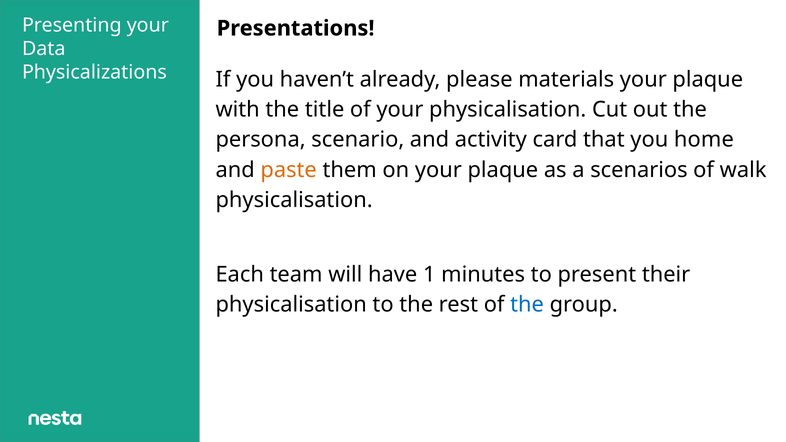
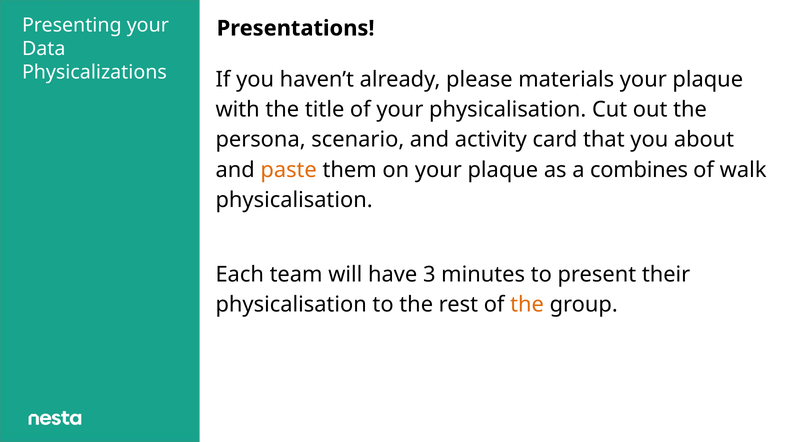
home: home -> about (704, 140)
scenarios: scenarios -> combines (639, 170)
1: 1 -> 3 (429, 274)
the colour: blue -> orange (527, 305)
